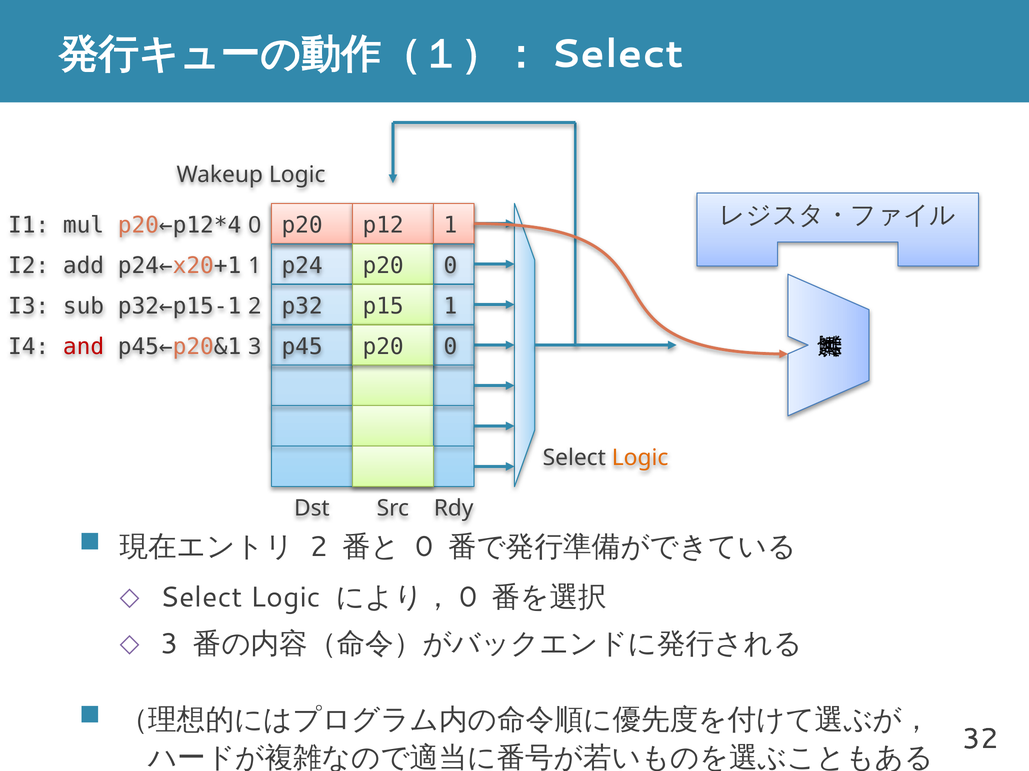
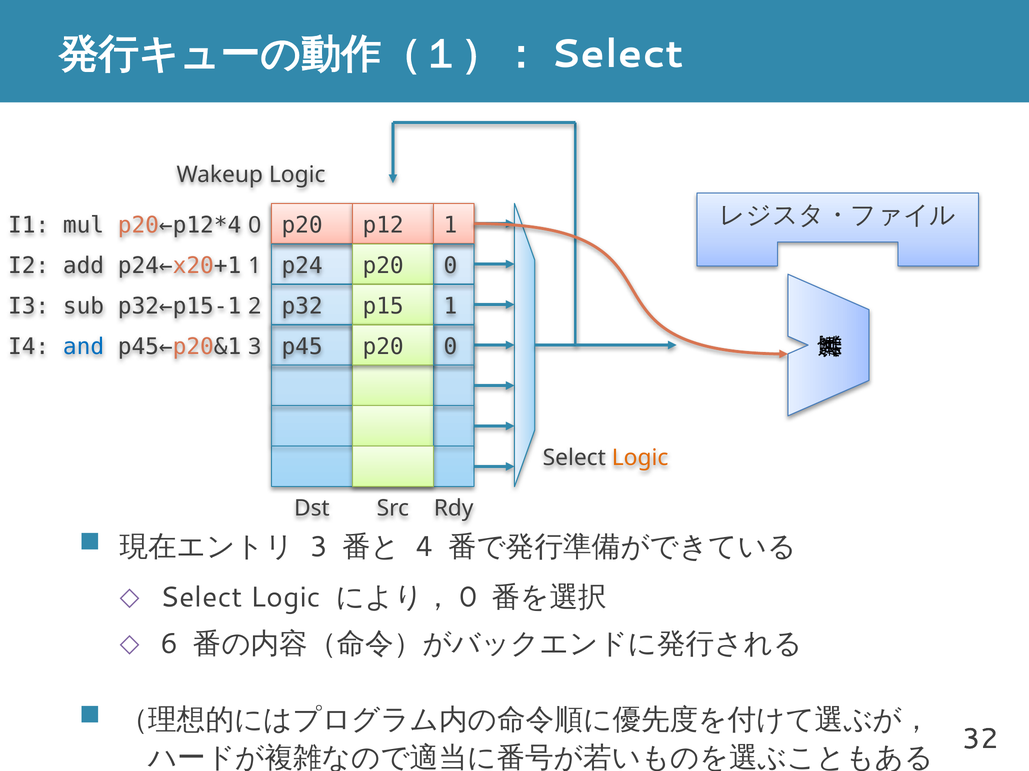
and colour: red -> blue (84, 347)
2: 2 -> 3 (319, 547)
0: 0 -> 4 (425, 547)
3: 3 -> 6 (169, 644)
